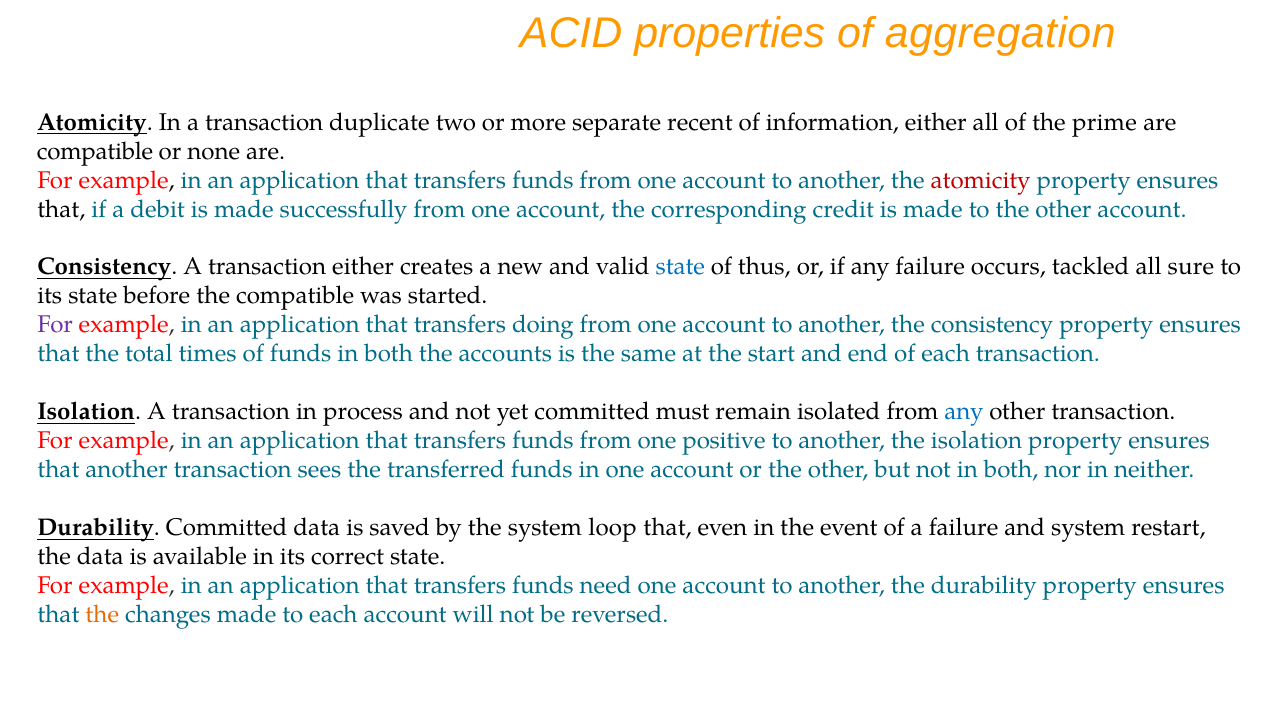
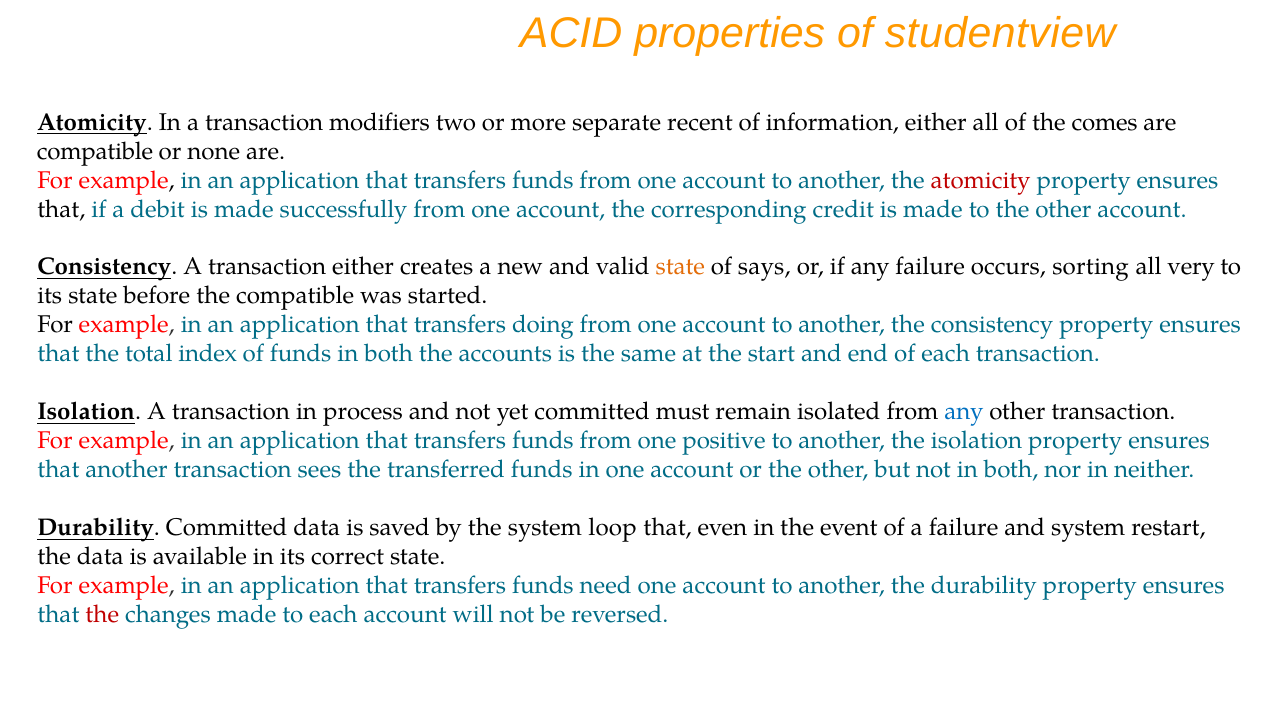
aggregation: aggregation -> studentview (1000, 33)
duplicate: duplicate -> modifiers (380, 122)
prime: prime -> comes (1105, 122)
state colour: blue -> orange (680, 267)
thus: thus -> says (764, 267)
tackled: tackled -> sorting (1091, 267)
sure: sure -> very (1191, 267)
For colour: purple -> black (55, 325)
times: times -> index (208, 354)
the colour: orange -> red (102, 614)
